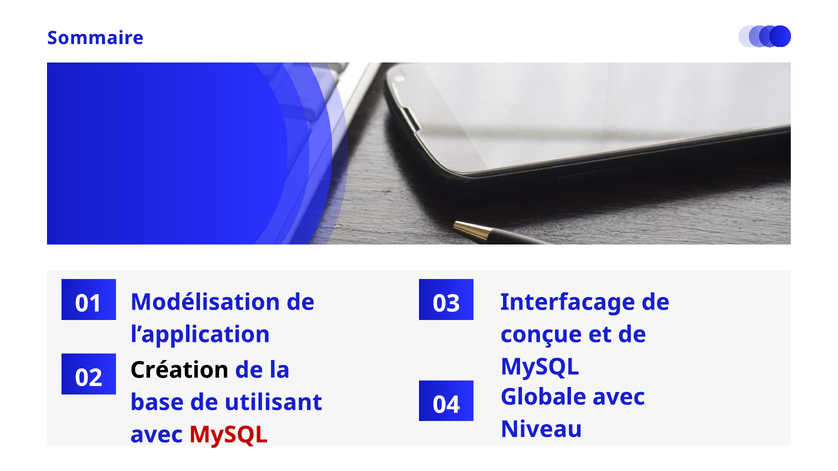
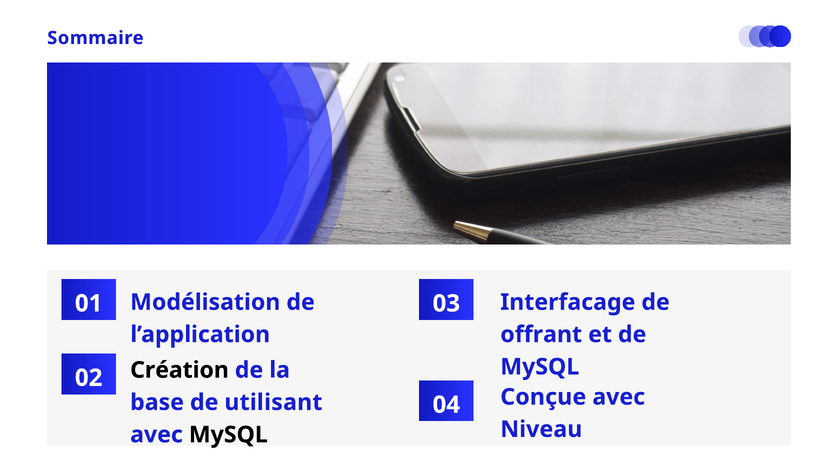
conçue: conçue -> offrant (541, 335)
Globale: Globale -> Conçue (543, 397)
MySQL colour: red -> black (228, 435)
